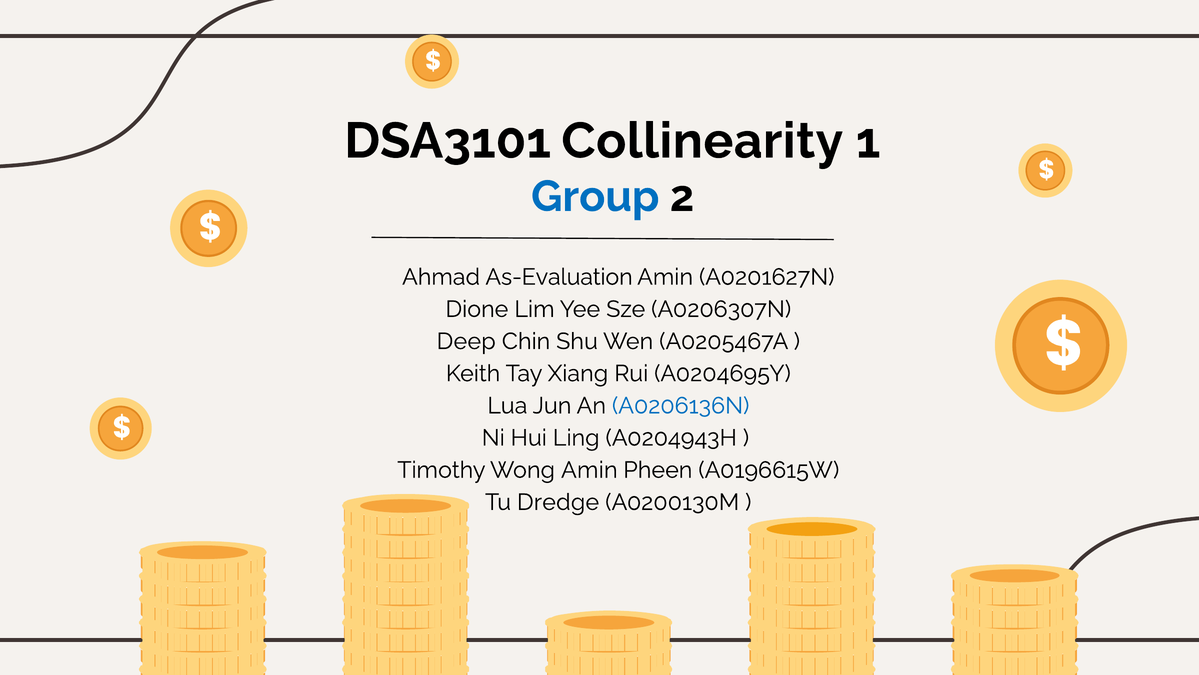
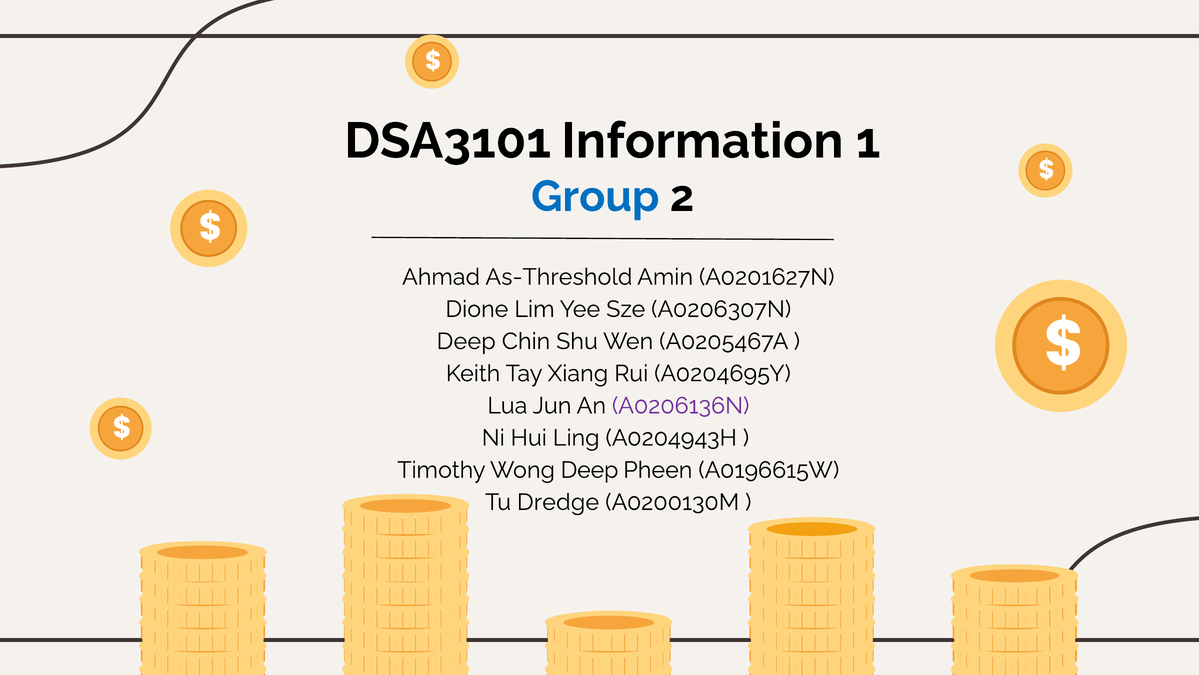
Collinearity: Collinearity -> Information (702, 141)
As-Evaluation: As-Evaluation -> As-Threshold (559, 277)
A0206136N colour: blue -> purple (681, 405)
Wong Amin: Amin -> Deep (590, 470)
